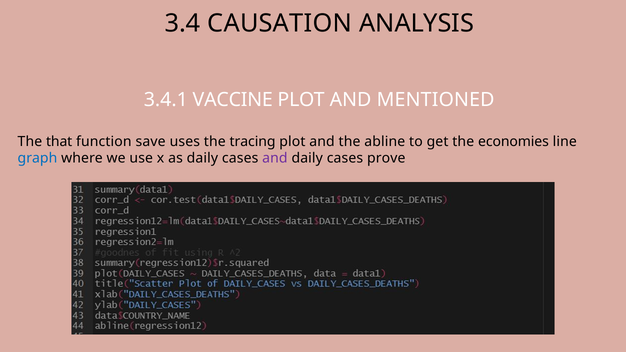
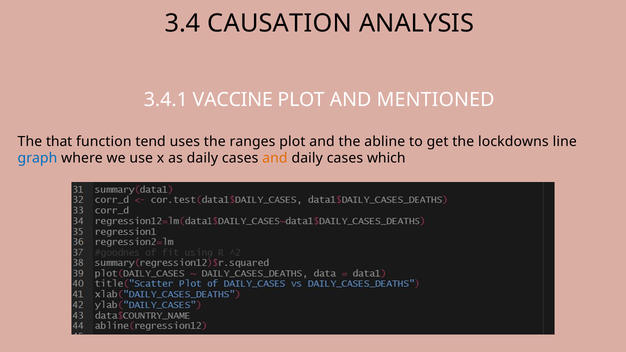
save: save -> tend (151, 142)
tracing: tracing -> ranges (252, 142)
economies: economies -> lockdowns (513, 142)
and colour: purple -> orange (275, 158)
prove: prove -> which (386, 158)
